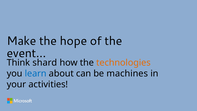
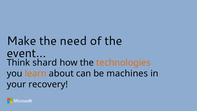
hope: hope -> need (73, 41)
learn colour: blue -> orange (36, 73)
activities: activities -> recovery (48, 84)
